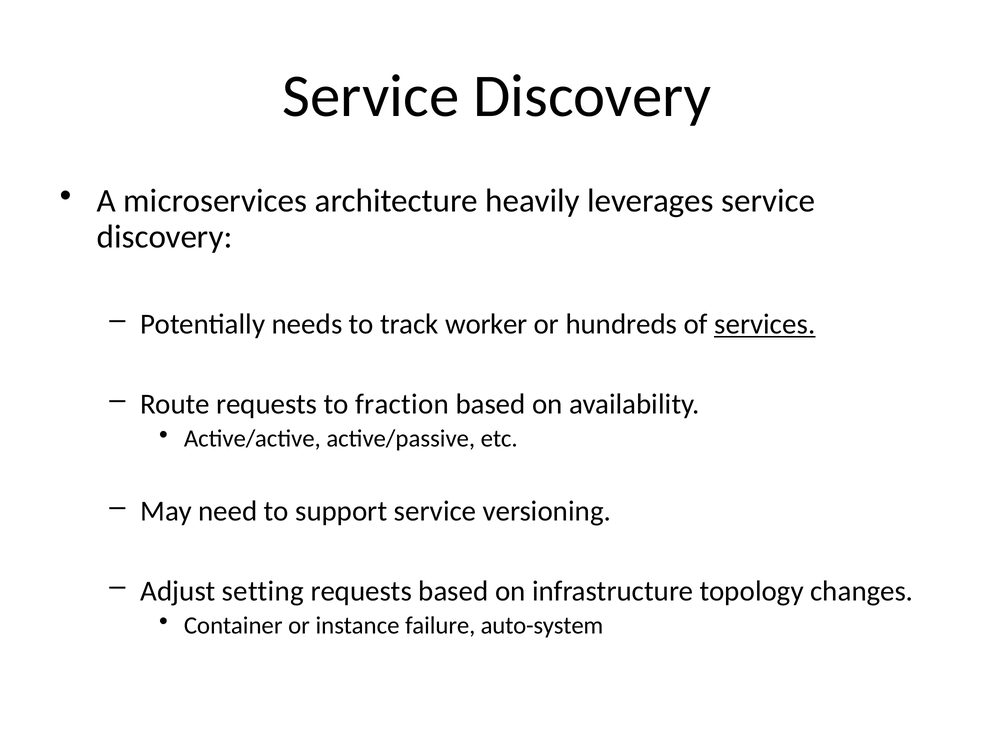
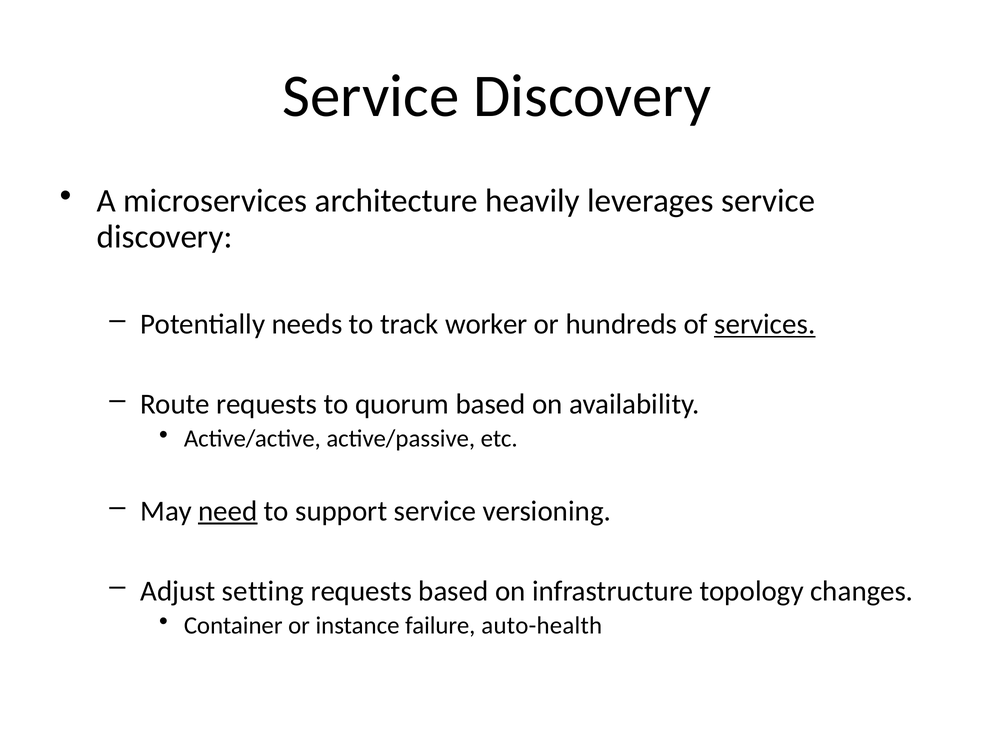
fraction: fraction -> quorum (402, 405)
need underline: none -> present (228, 511)
auto-system: auto-system -> auto-health (542, 626)
